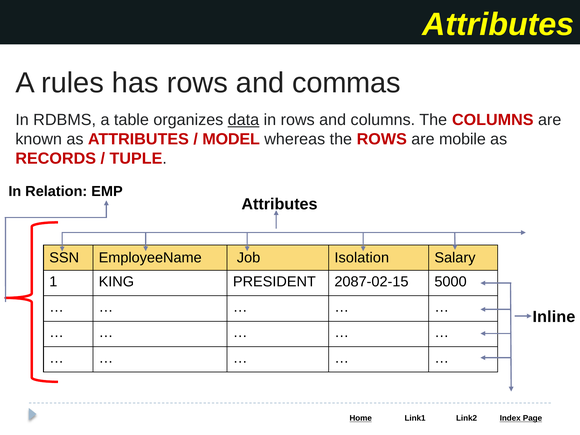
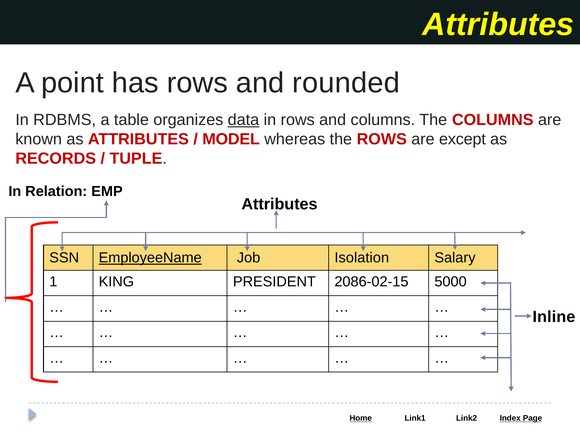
rules: rules -> point (72, 83)
commas: commas -> rounded (346, 83)
mobile: mobile -> except (462, 139)
EmployeeName underline: none -> present (150, 258)
2087-02-15: 2087-02-15 -> 2086-02-15 (371, 282)
